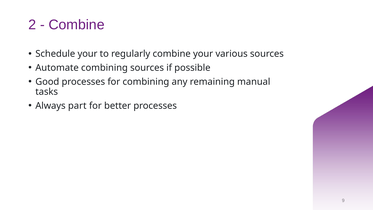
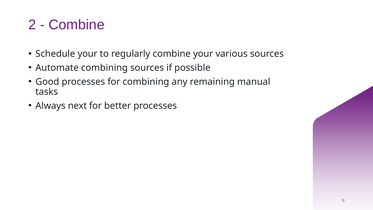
part: part -> next (77, 106)
